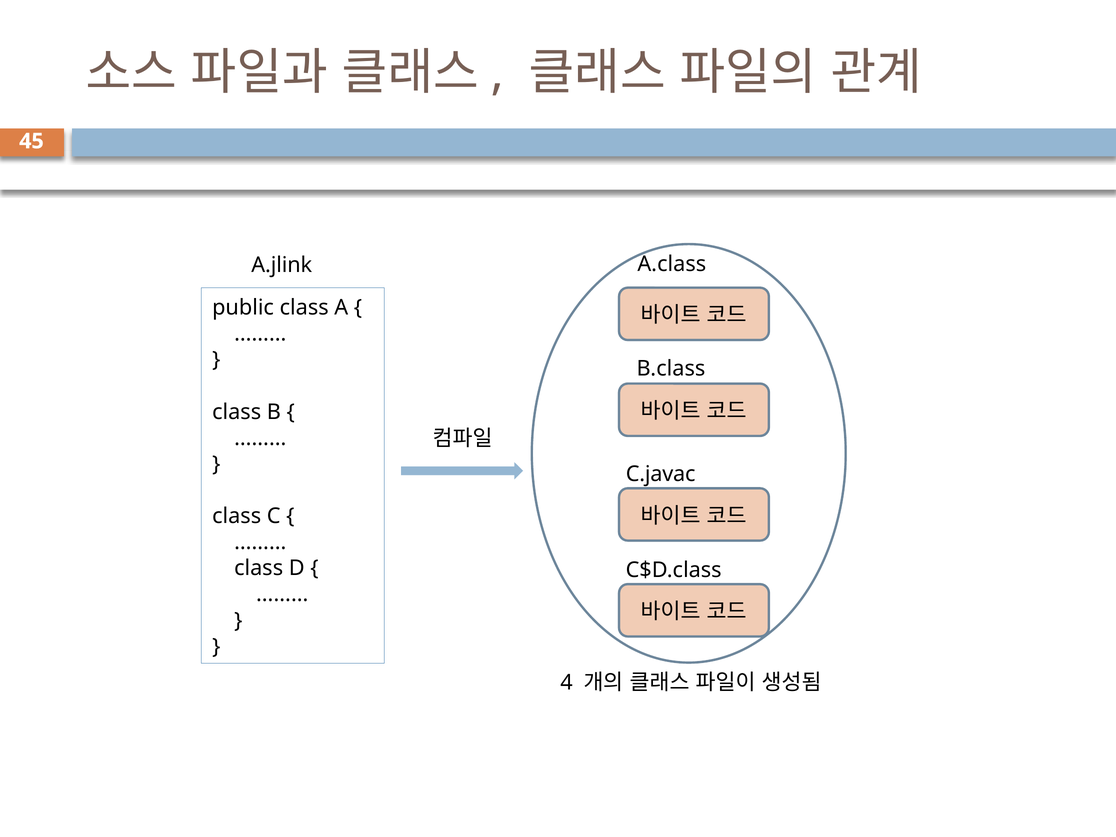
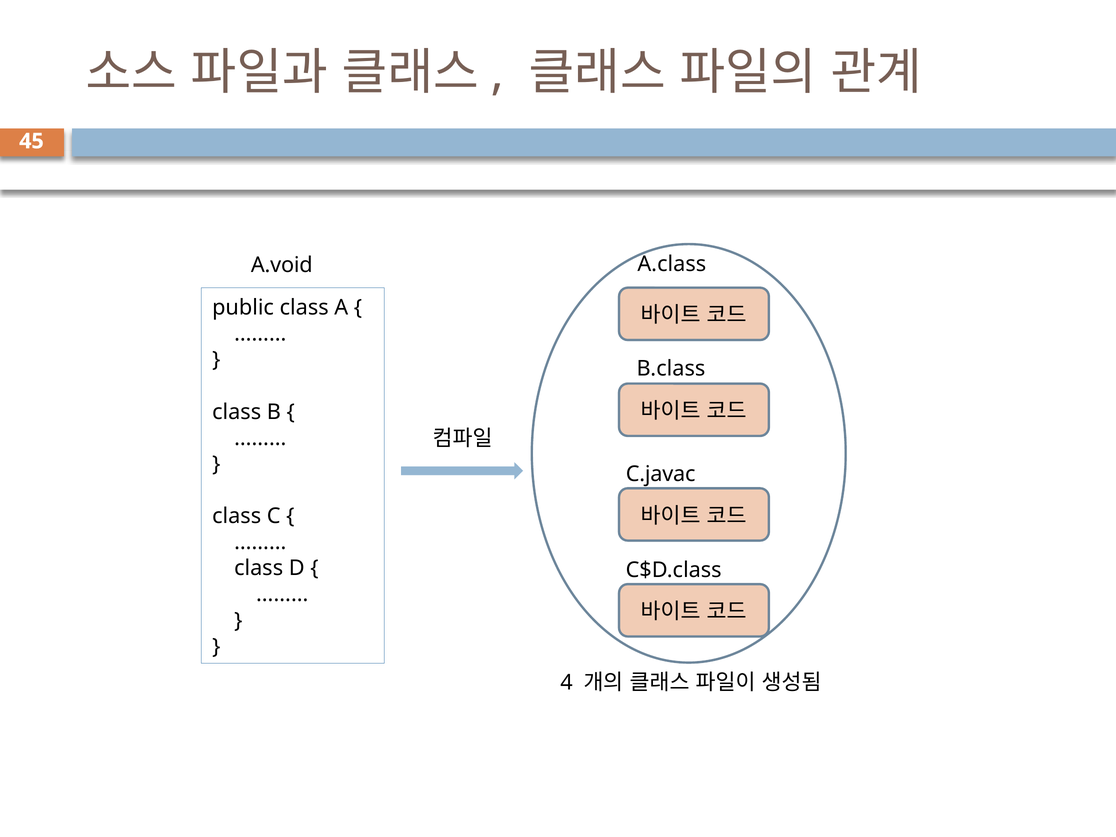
A.jlink: A.jlink -> A.void (282, 265)
